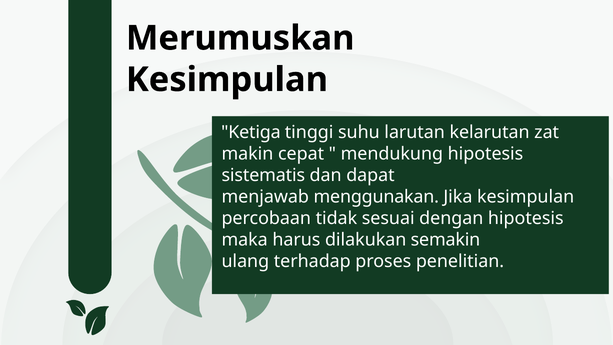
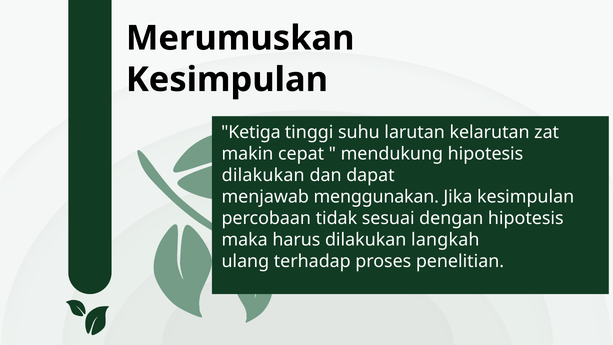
sistematis: sistematis -> dilakukan (263, 175)
semakin: semakin -> langkah (445, 240)
